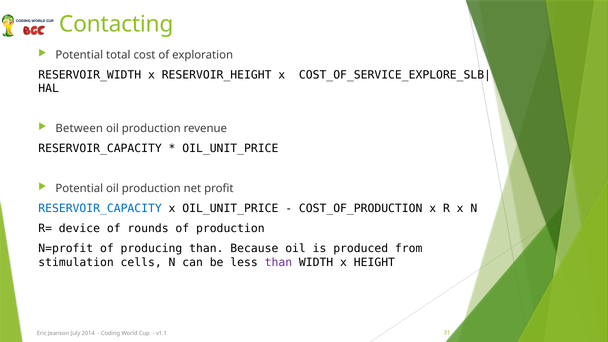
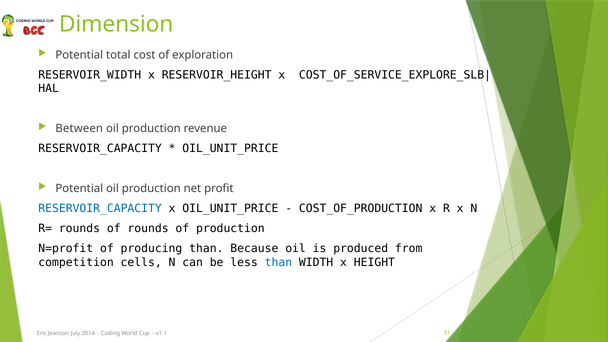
Contacting: Contacting -> Dimension (116, 24)
R= device: device -> rounds (79, 229)
stimulation: stimulation -> competition (76, 262)
than colour: purple -> blue (278, 262)
